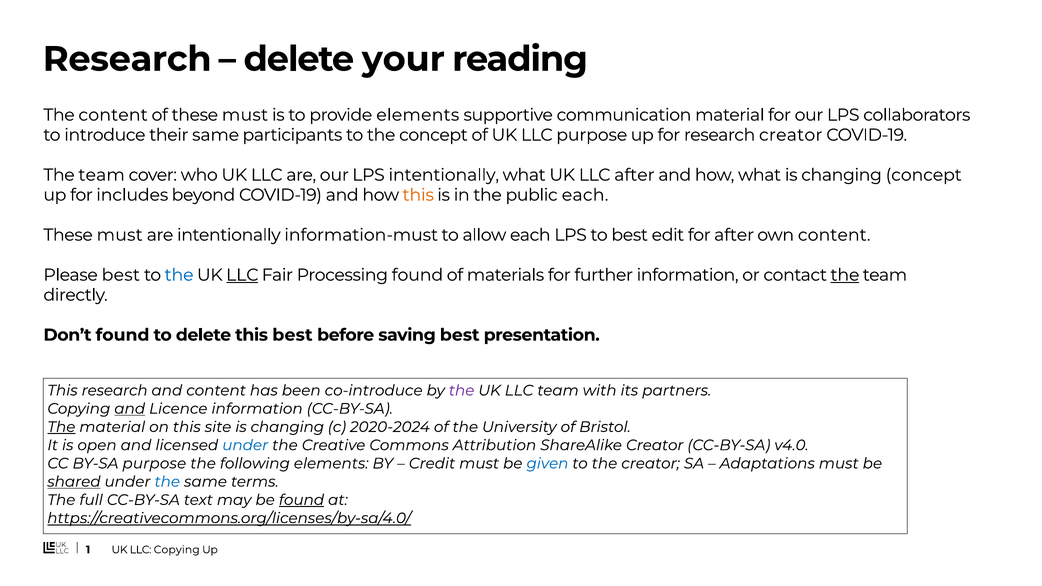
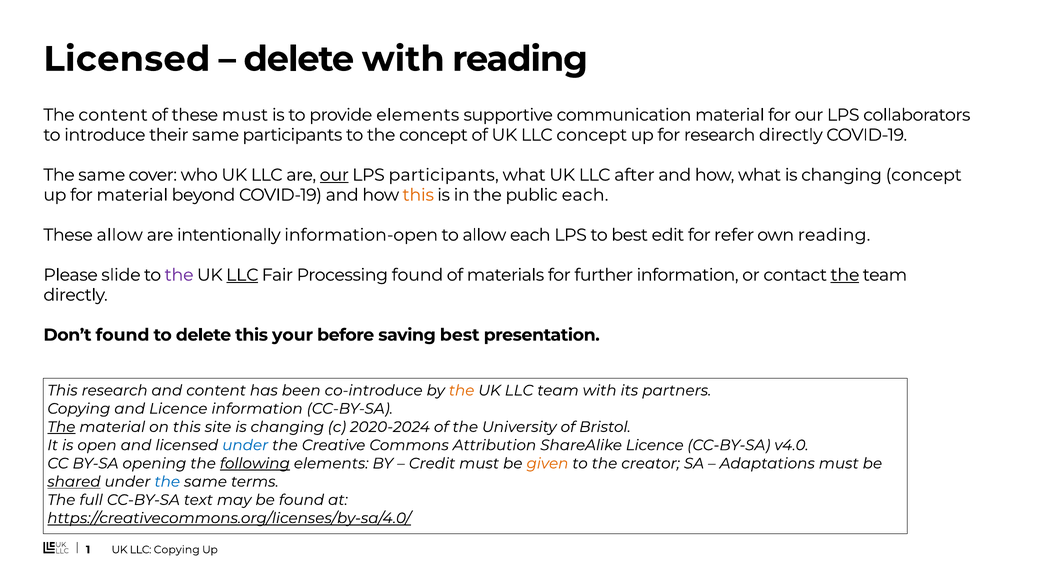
Research: Research -> Licensed (127, 59)
delete your: your -> with (403, 59)
LLC purpose: purpose -> concept (592, 135)
research creator: creator -> directly (791, 135)
team: team -> same (102, 175)
our underline: none -> present (334, 175)
LPS intentionally: intentionally -> participants (444, 175)
for includes: includes -> material (132, 195)
must: must -> allow (120, 235)
information-must: information-must -> information-open (361, 235)
for after: after -> refer (734, 235)
own content: content -> reading (834, 235)
Please best: best -> slide (121, 275)
the colour: blue -> purple (179, 275)
this best: best -> your (293, 335)
the colour: purple -> orange (462, 391)
and underline: present -> none (130, 409)
ShareAlike Creator: Creator -> Licence (655, 445)
BY-SA purpose: purpose -> opening (154, 464)
following underline: none -> present (255, 464)
given colour: blue -> orange (547, 464)
found underline: present -> none (301, 500)
